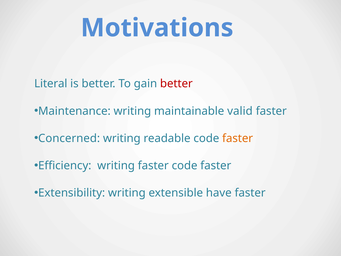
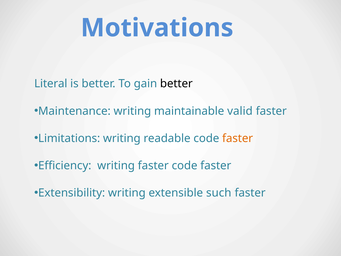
better colour: red -> black (176, 84)
Concerned: Concerned -> Limitations (69, 138)
have: have -> such (219, 193)
